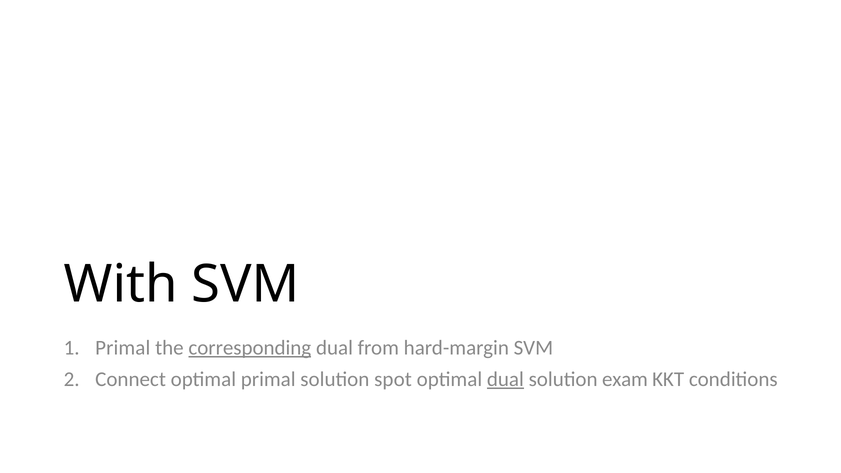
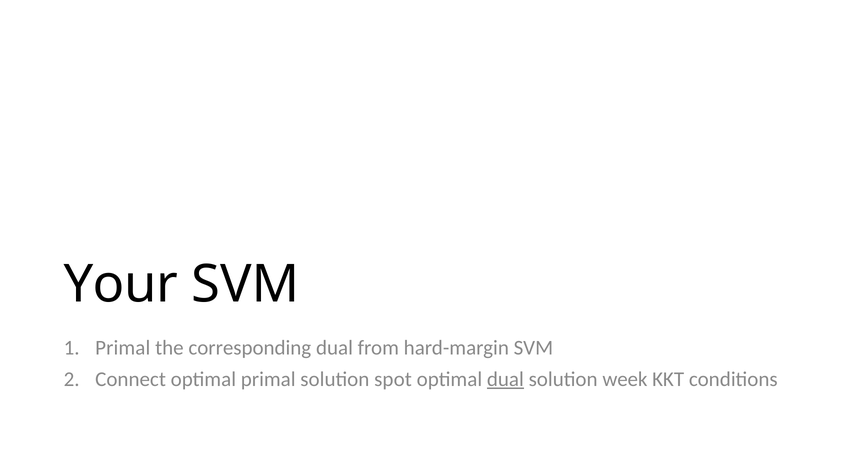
With: With -> Your (121, 285)
corresponding underline: present -> none (250, 348)
exam: exam -> week (625, 379)
